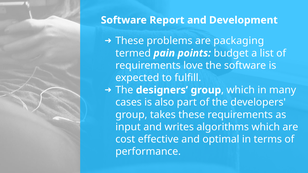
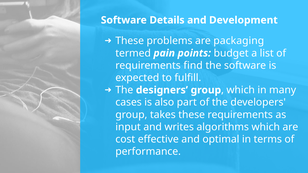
Report: Report -> Details (167, 20)
love: love -> find (193, 66)
